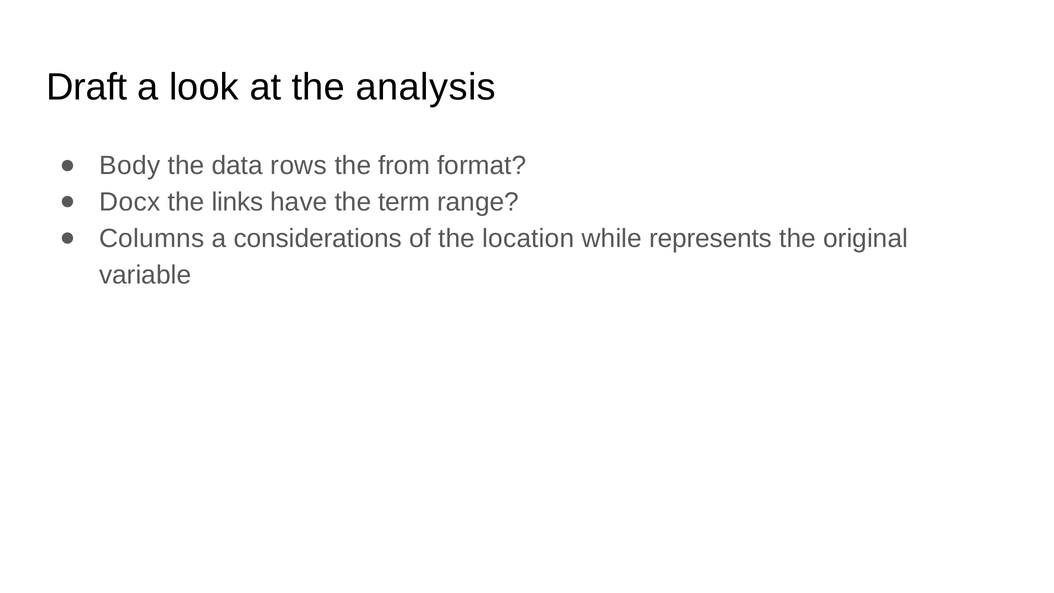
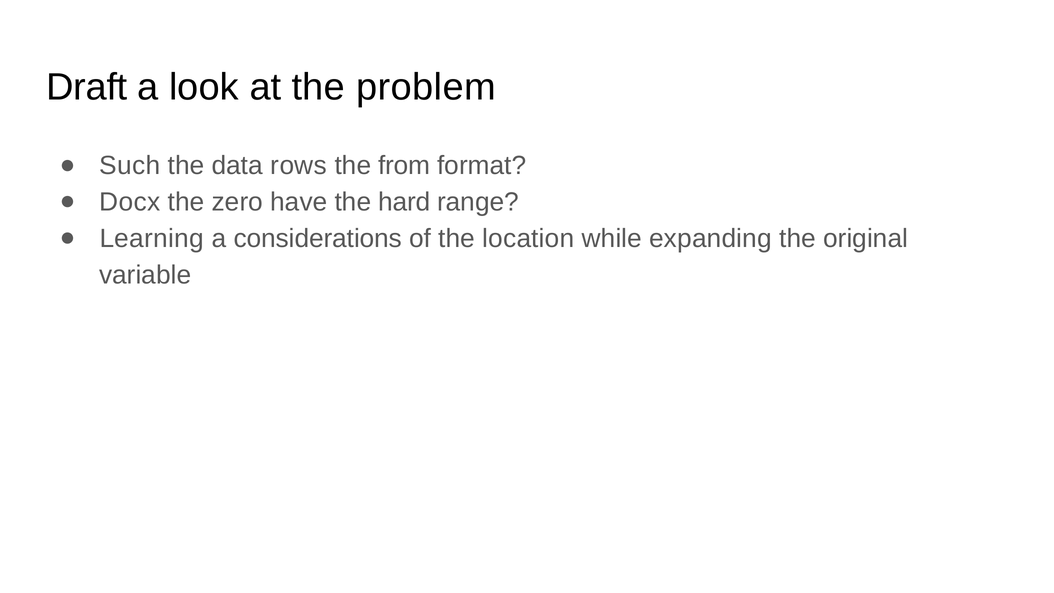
analysis: analysis -> problem (426, 87)
Body: Body -> Such (130, 166)
links: links -> zero (237, 202)
term: term -> hard (404, 202)
Columns: Columns -> Learning (152, 238)
represents: represents -> expanding (710, 238)
